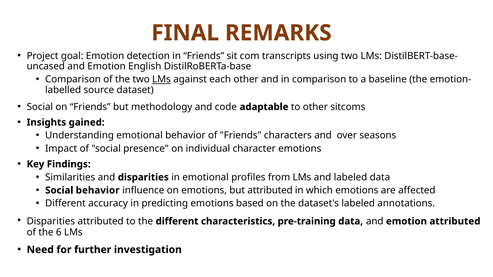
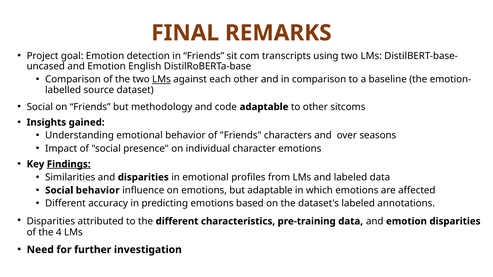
Findings underline: none -> present (69, 164)
but attributed: attributed -> adaptable (270, 191)
emotion attributed: attributed -> disparities (455, 221)
6: 6 -> 4 (59, 233)
